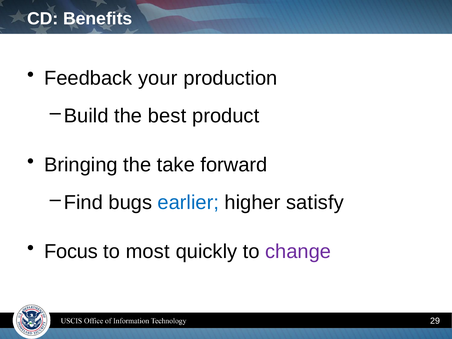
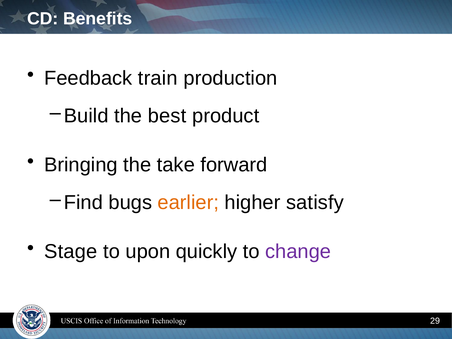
your: your -> train (158, 78)
earlier colour: blue -> orange (188, 203)
Focus: Focus -> Stage (71, 251)
most: most -> upon (148, 251)
